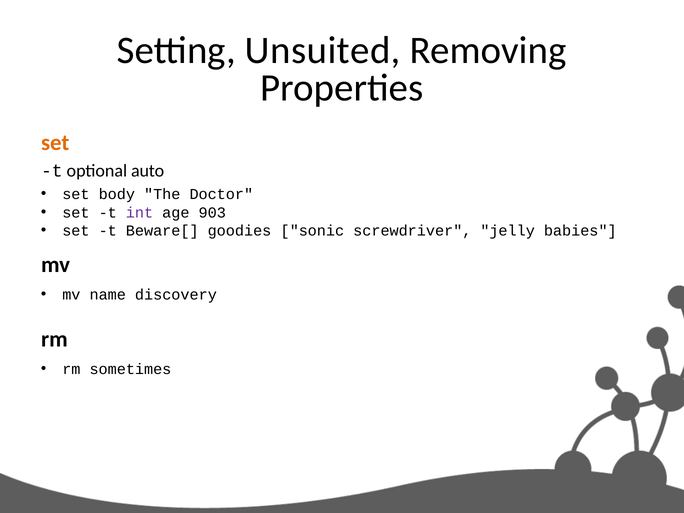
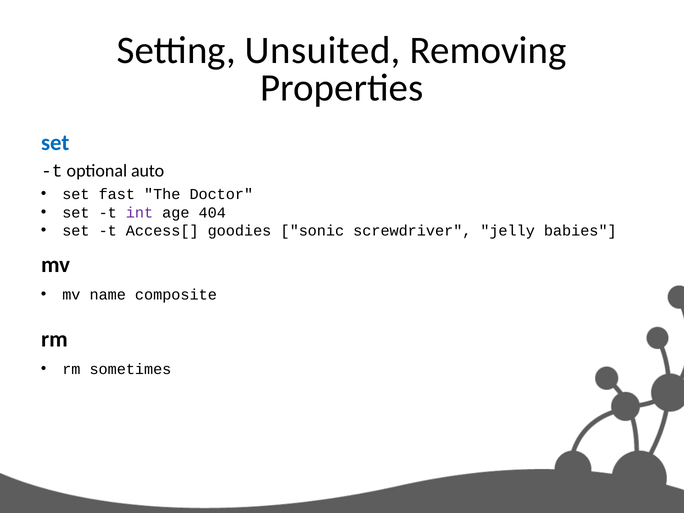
set colour: orange -> blue (55, 143)
body: body -> fast (117, 194)
903: 903 -> 404 (212, 213)
Beware[: Beware[ -> Access[ (162, 231)
discovery: discovery -> composite (176, 295)
